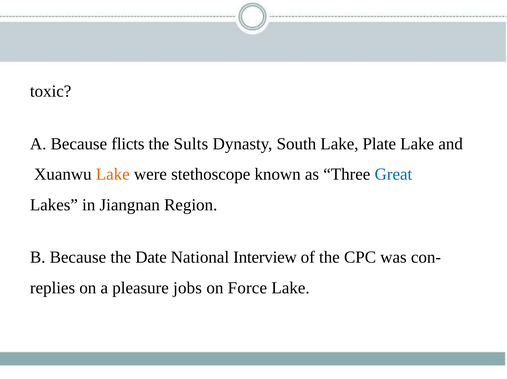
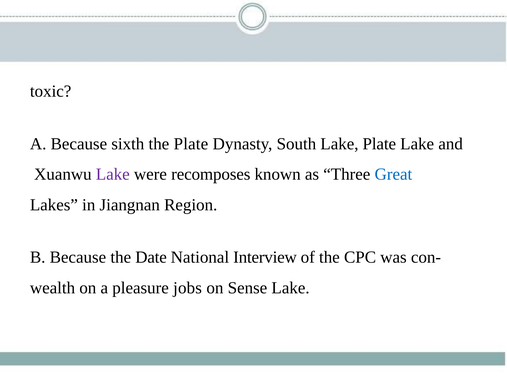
flicts: flicts -> sixth (128, 144)
the Sults: Sults -> Plate (191, 144)
Lake colour: orange -> purple (113, 174)
stethoscope: stethoscope -> recomposes (211, 174)
replies: replies -> wealth (53, 288)
Force: Force -> Sense (247, 288)
